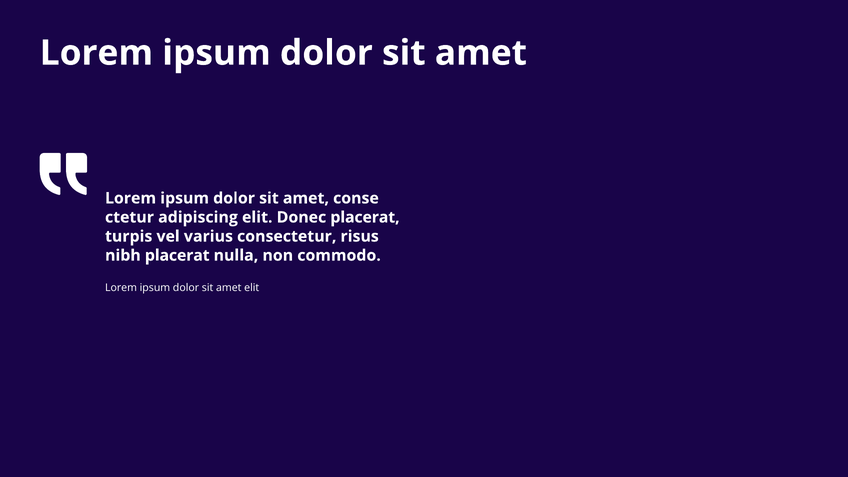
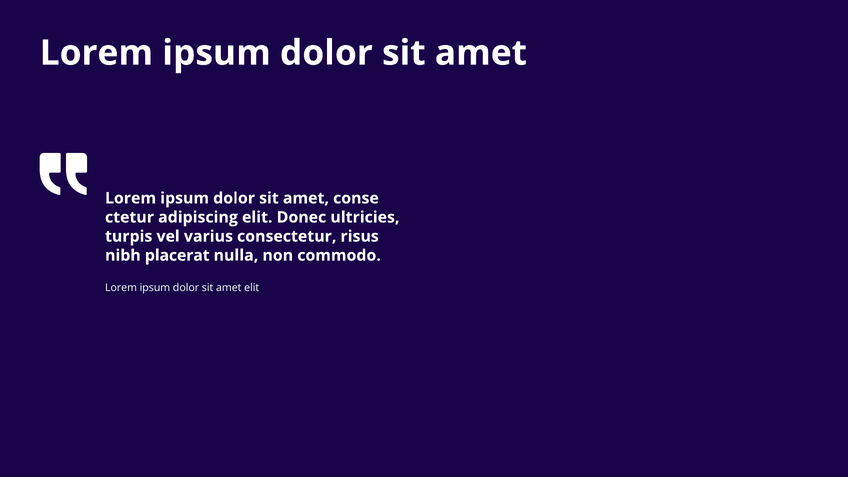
Donec placerat: placerat -> ultricies (365, 217)
